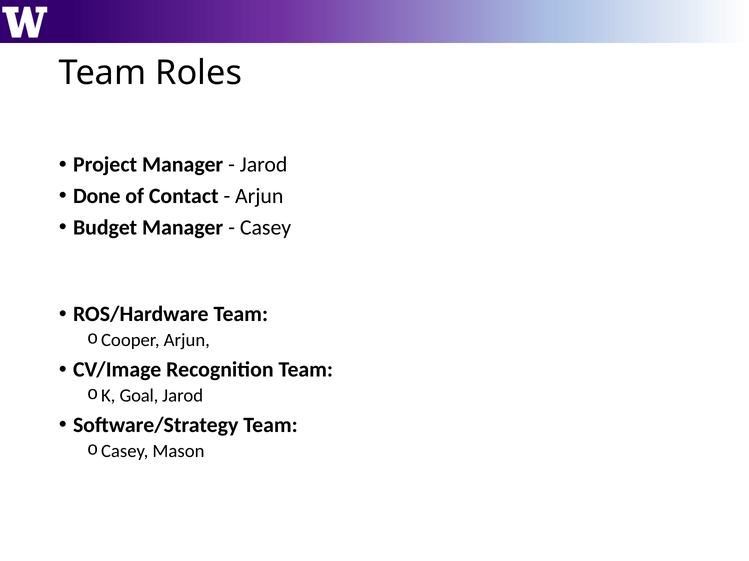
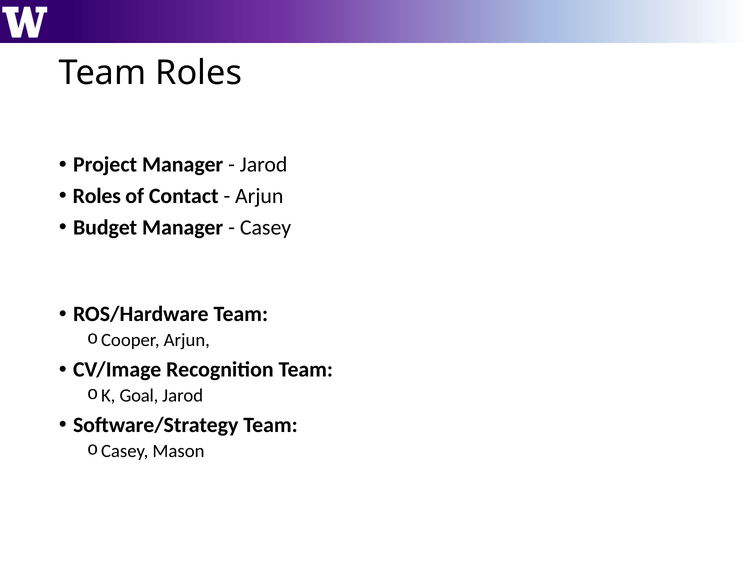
Done: Done -> Roles (97, 196)
